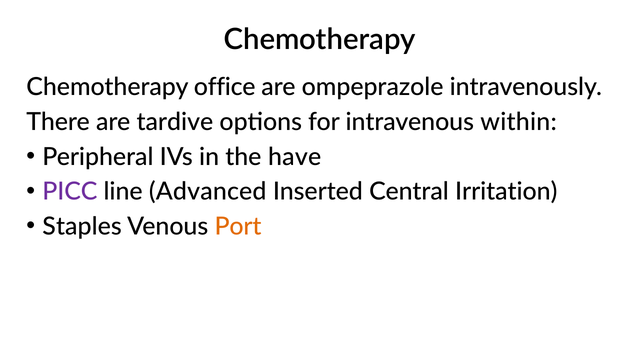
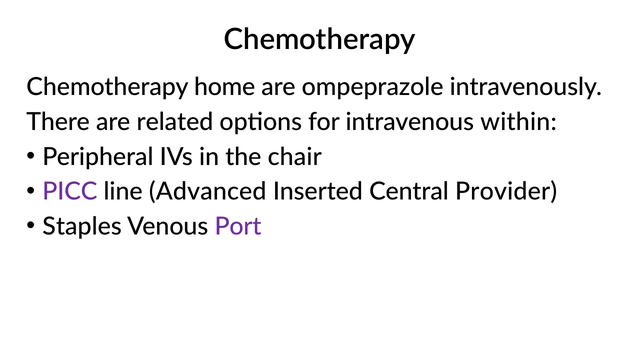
office: office -> home (225, 87)
tardive: tardive -> related (175, 122)
have: have -> chair (295, 157)
Irritation: Irritation -> Provider (506, 192)
Port colour: orange -> purple (238, 227)
